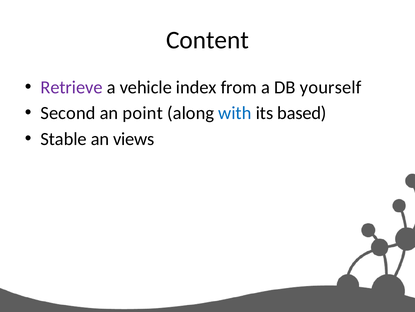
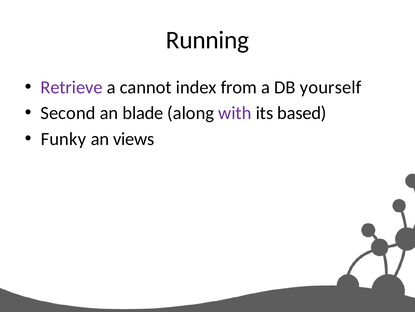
Content: Content -> Running (208, 40)
vehicle: vehicle -> cannot (146, 87)
point: point -> blade (143, 113)
with colour: blue -> purple (235, 113)
Stable: Stable -> Funky (63, 139)
